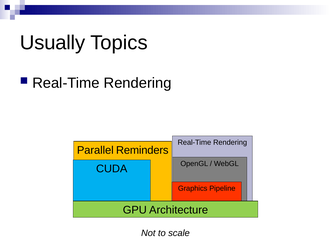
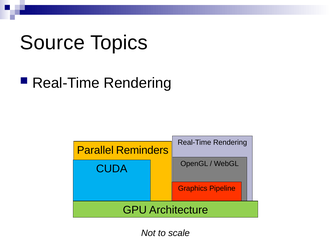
Usually: Usually -> Source (52, 43)
